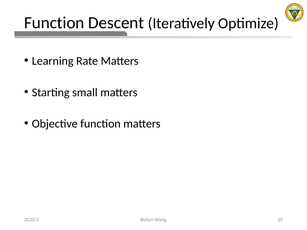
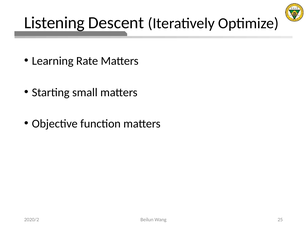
Function: Function -> Listening (54, 23)
